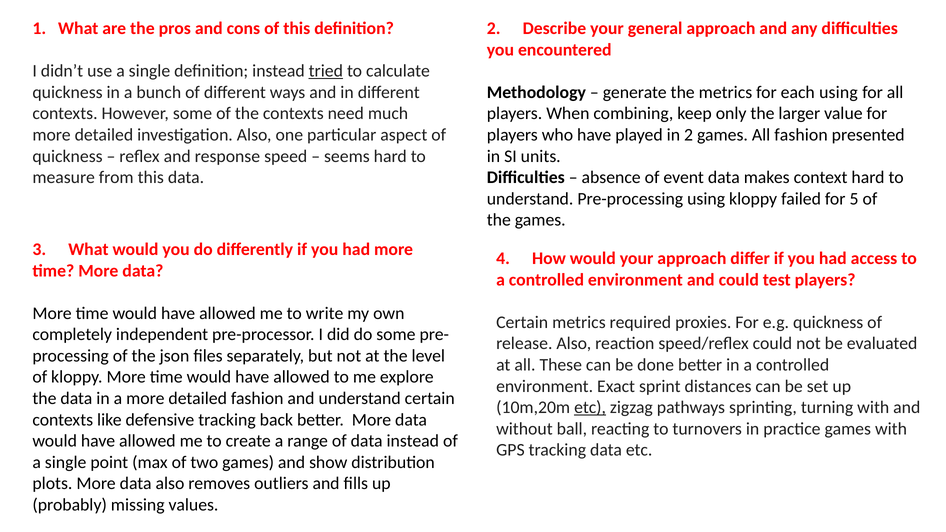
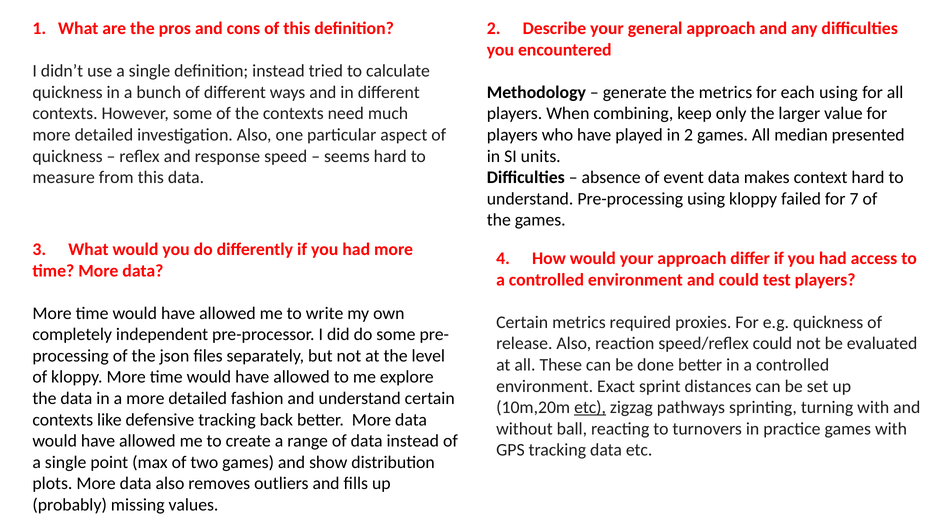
tried underline: present -> none (326, 71)
All fashion: fashion -> median (801, 135)
5: 5 -> 7 (854, 199)
